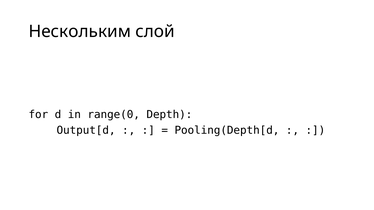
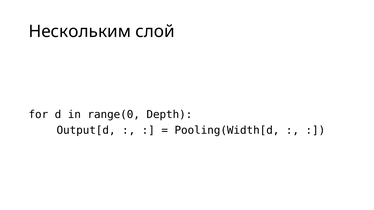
Pooling(Depth[d: Pooling(Depth[d -> Pooling(Width[d (227, 131)
